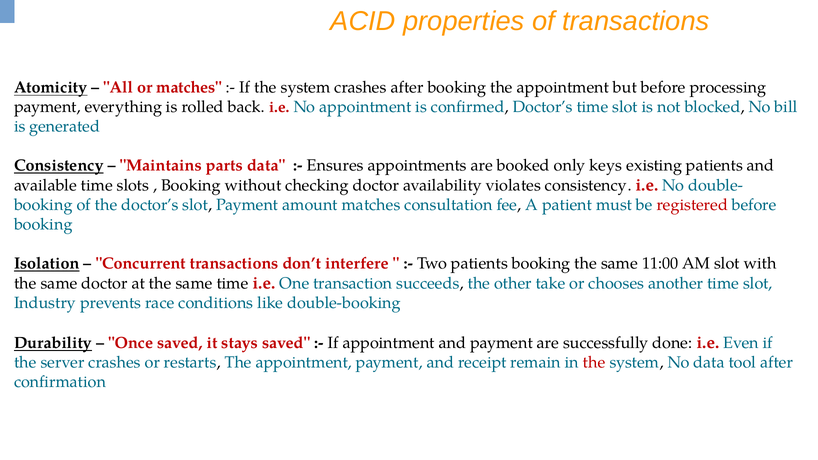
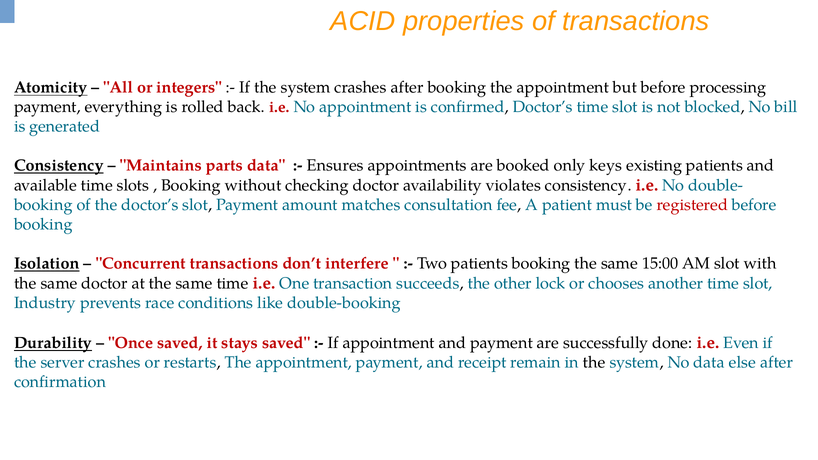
or matches: matches -> integers (189, 88)
11:00: 11:00 -> 15:00 (660, 263)
take: take -> lock (551, 284)
the colour: red -> black (594, 363)
tool: tool -> else (742, 363)
